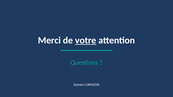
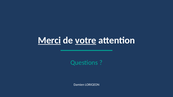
Merci underline: none -> present (49, 40)
